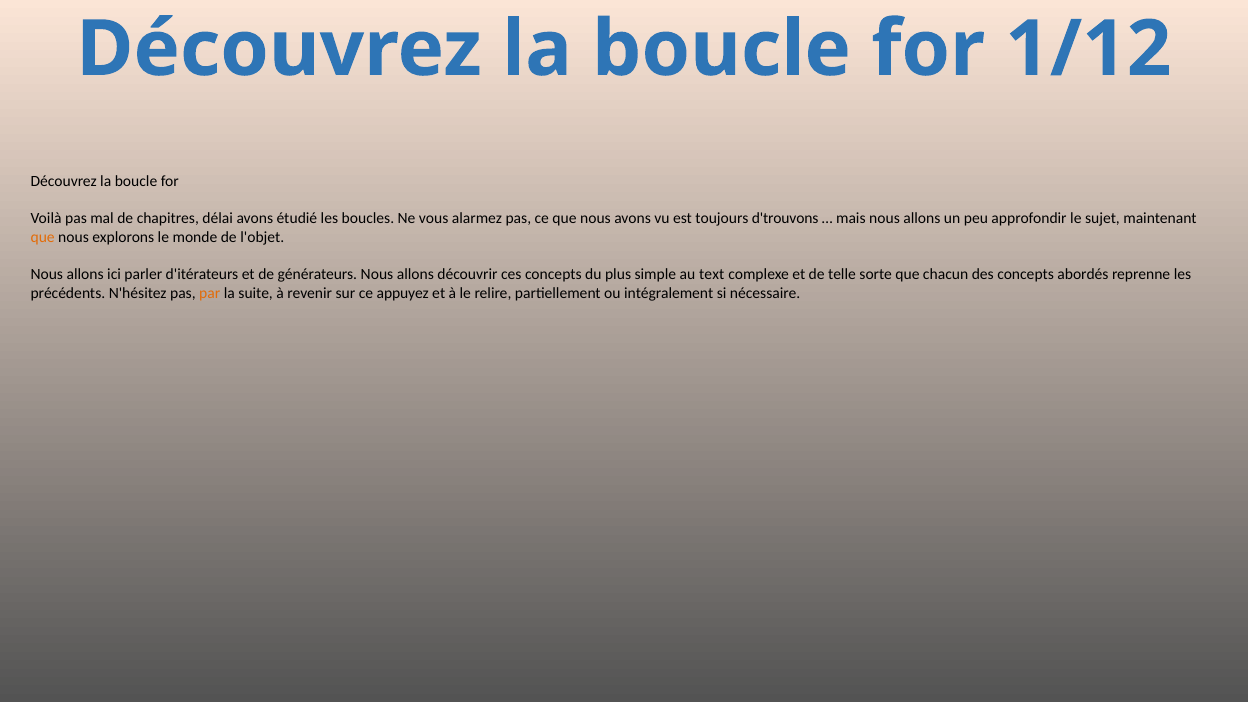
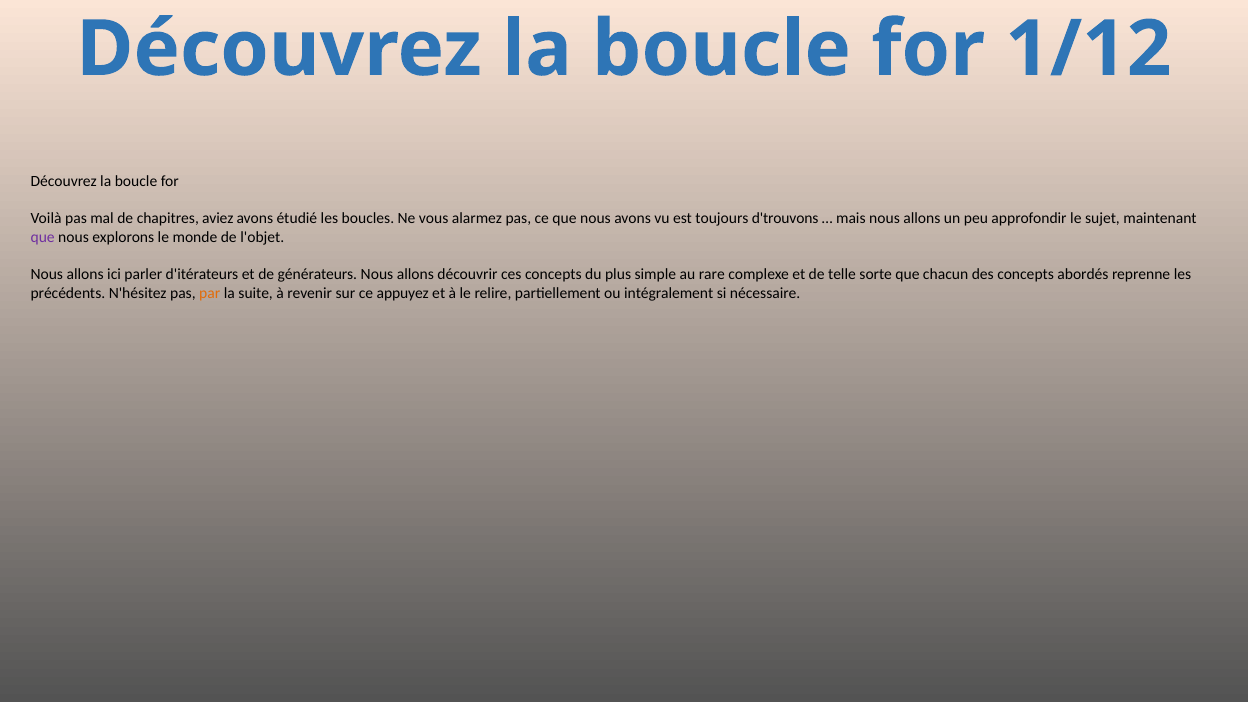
délai: délai -> aviez (218, 218)
que colour: orange -> purple (43, 237)
text: text -> rare (712, 274)
